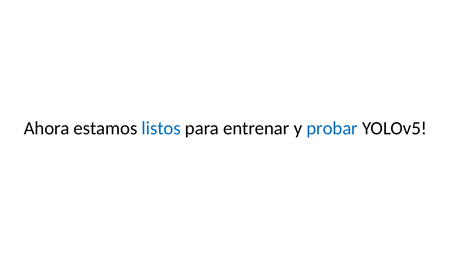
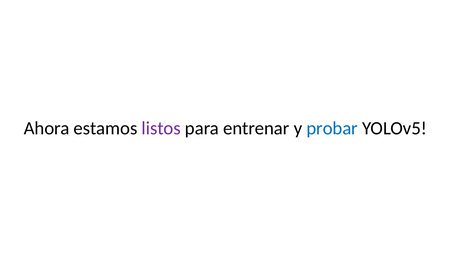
listos colour: blue -> purple (161, 128)
